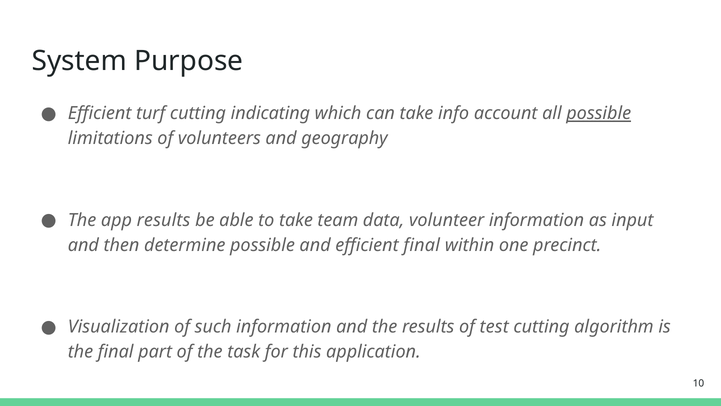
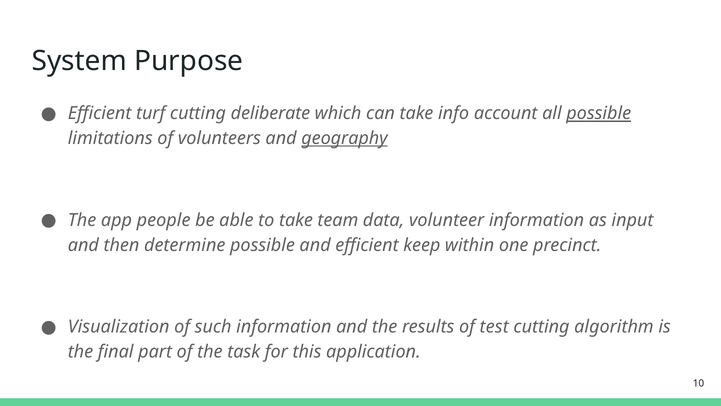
indicating: indicating -> deliberate (270, 113)
geography underline: none -> present (344, 138)
app results: results -> people (164, 220)
efficient final: final -> keep (422, 245)
